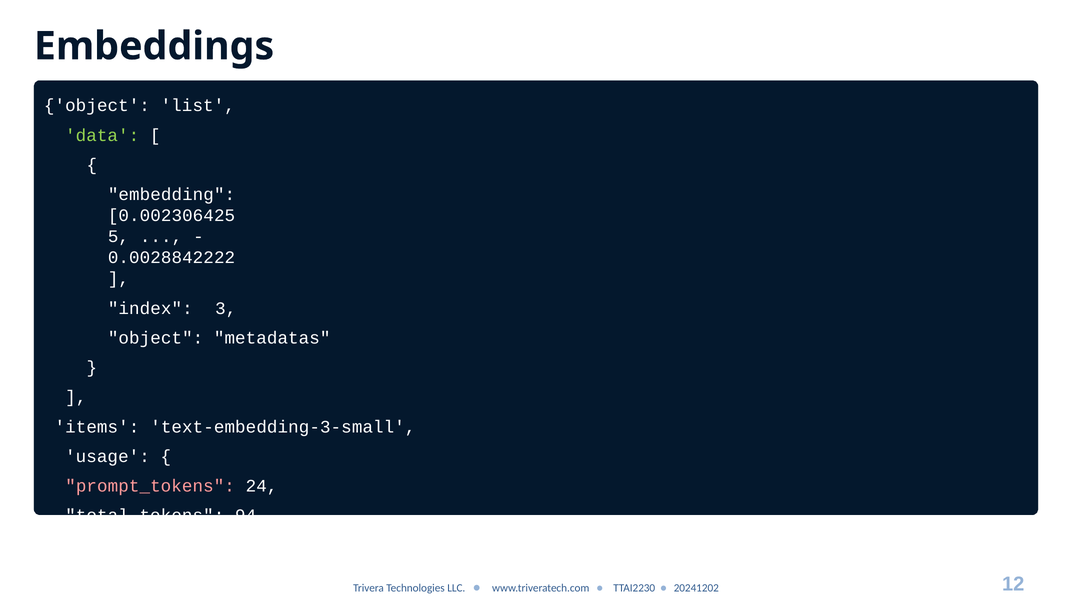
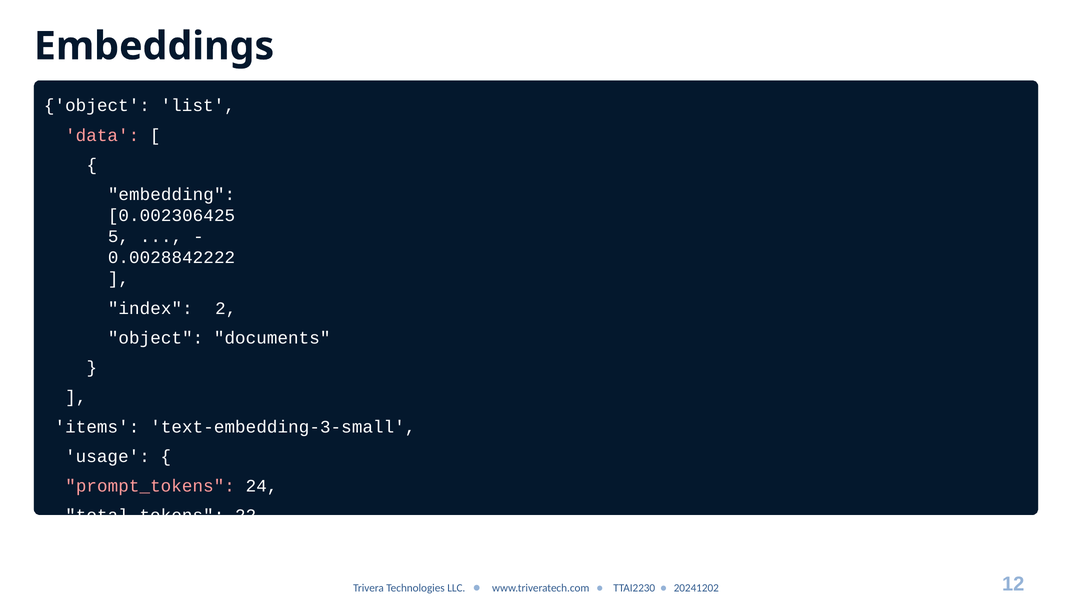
data colour: light green -> pink (102, 135)
3: 3 -> 2 (226, 308)
metadatas: metadatas -> documents (272, 338)
94: 94 -> 22 (246, 515)
